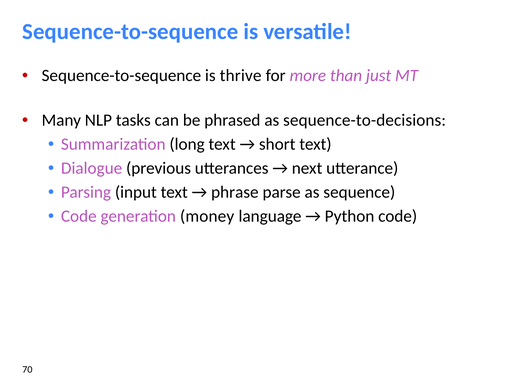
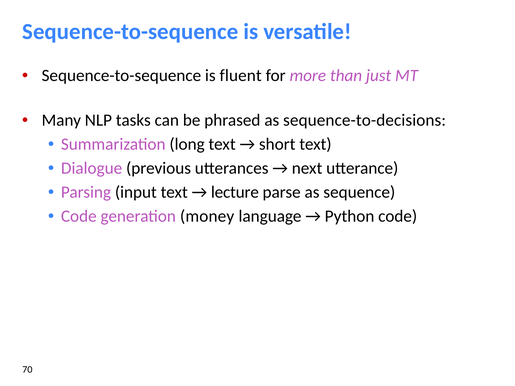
thrive: thrive -> fluent (241, 76)
phrase: phrase -> lecture (235, 192)
